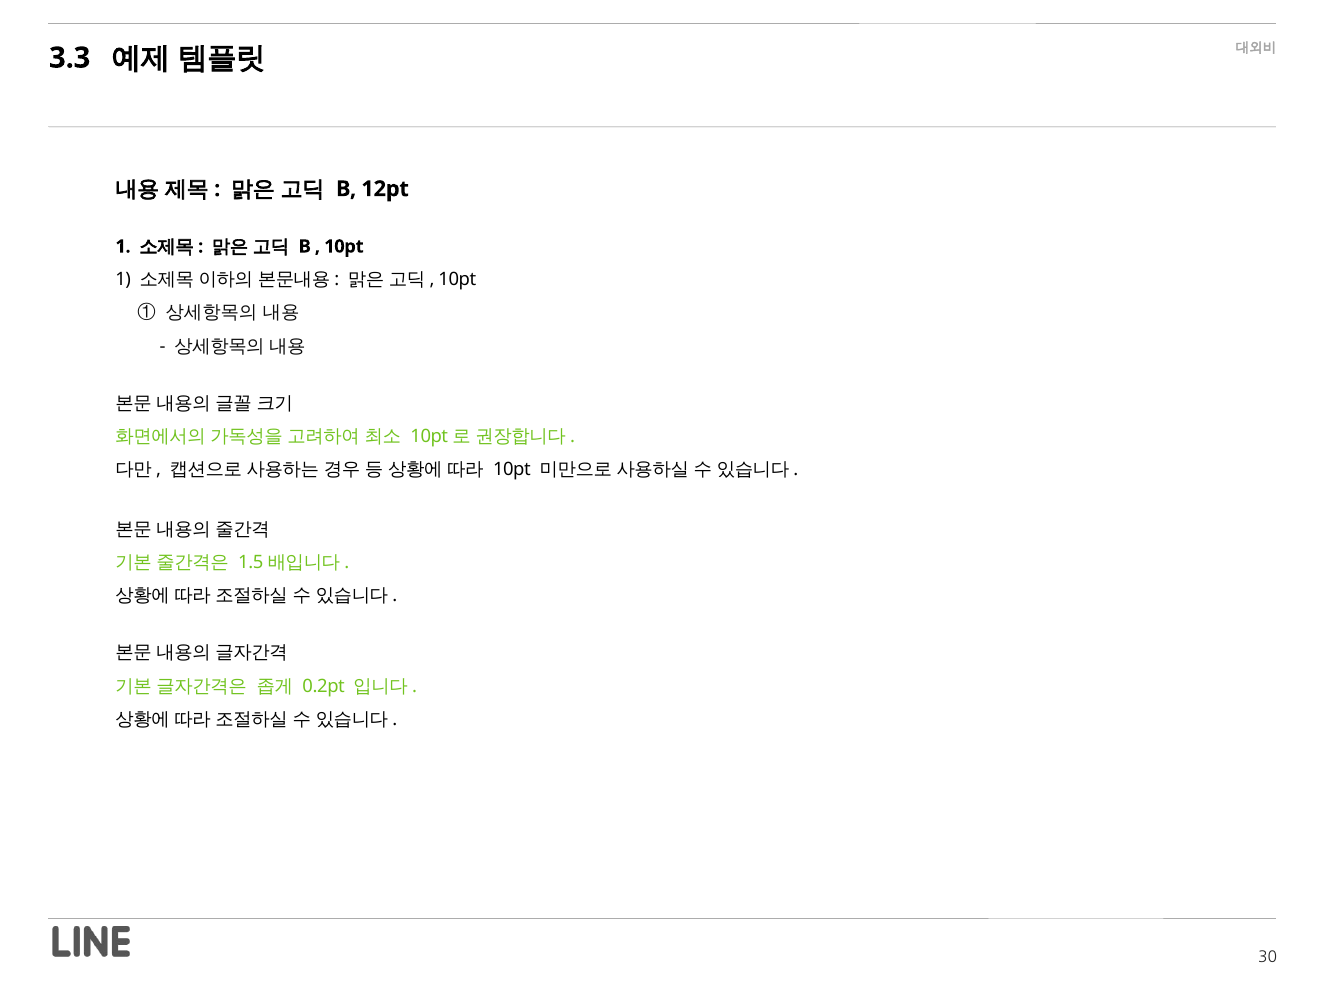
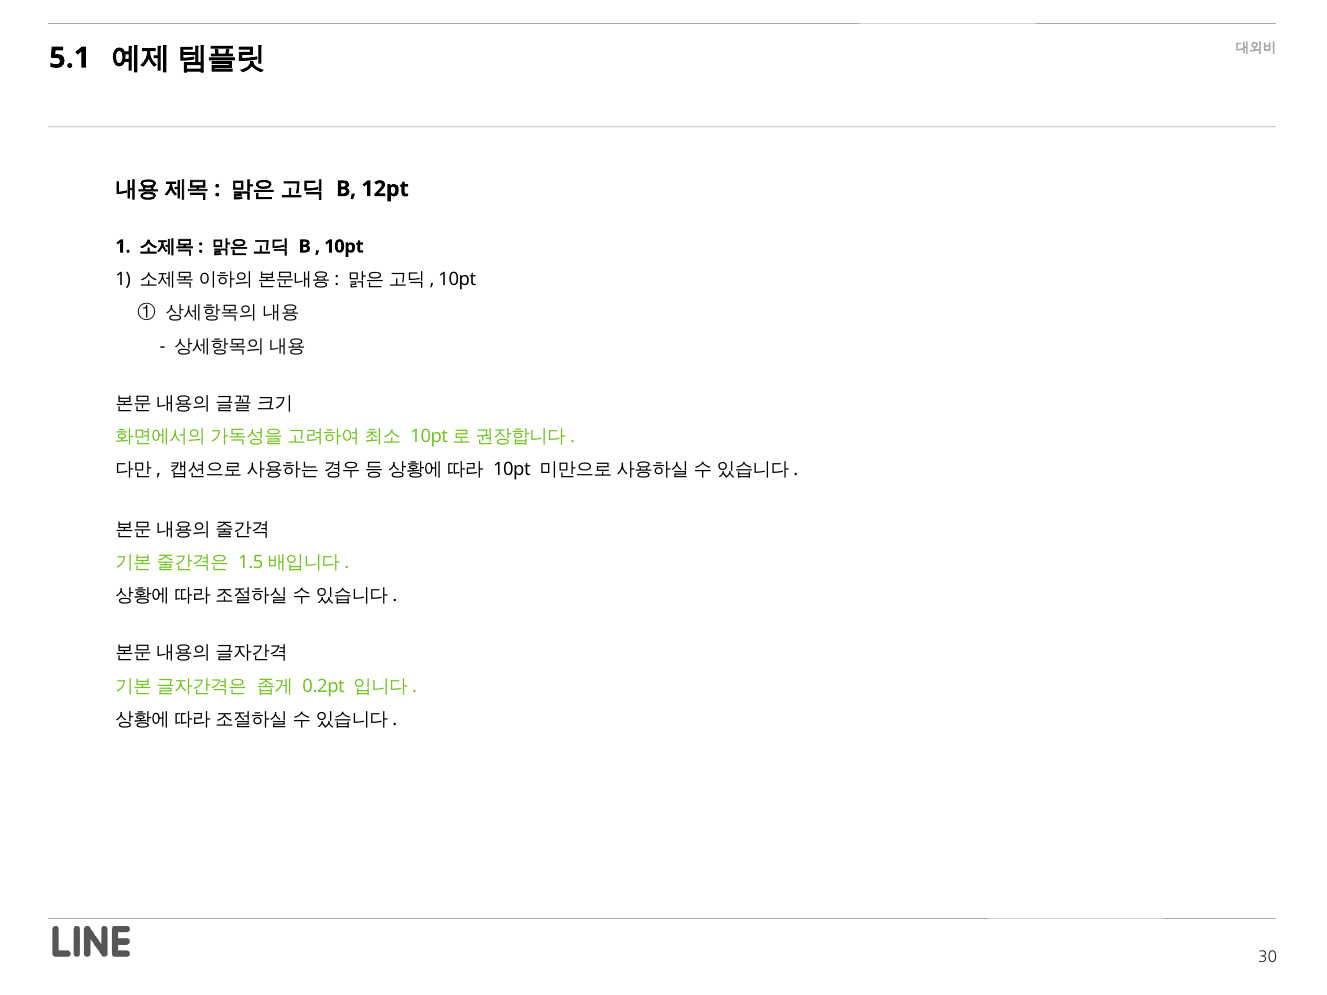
3.3: 3.3 -> 5.1 (70, 58)
